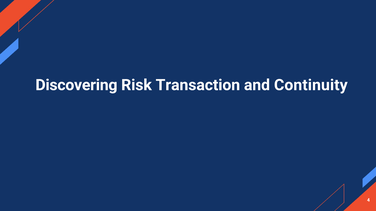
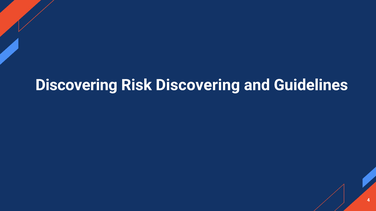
Risk Transaction: Transaction -> Discovering (198, 85)
Continuity: Continuity -> Guidelines (311, 85)
